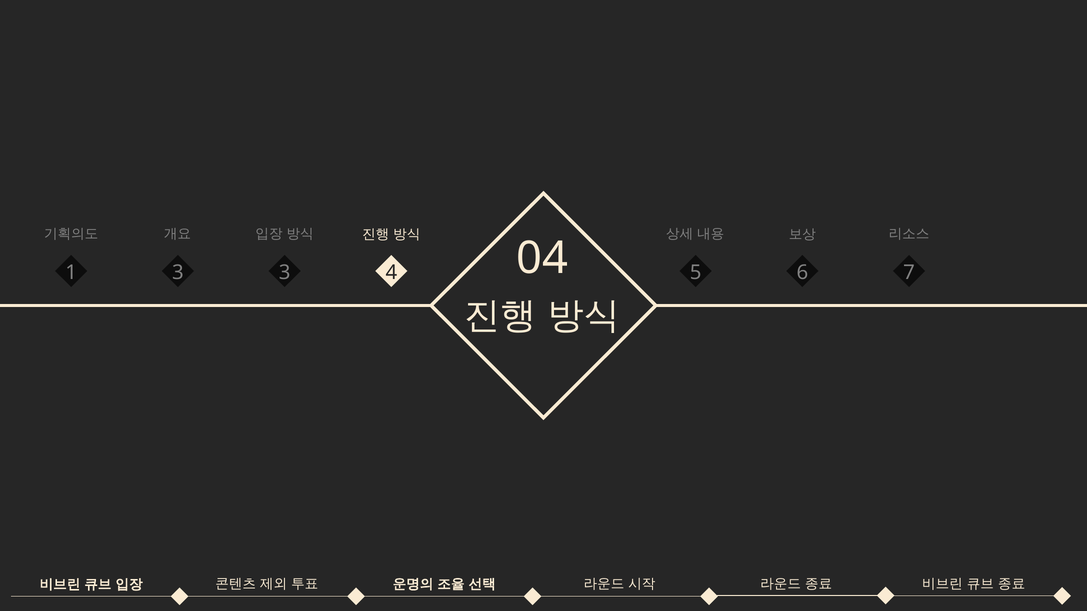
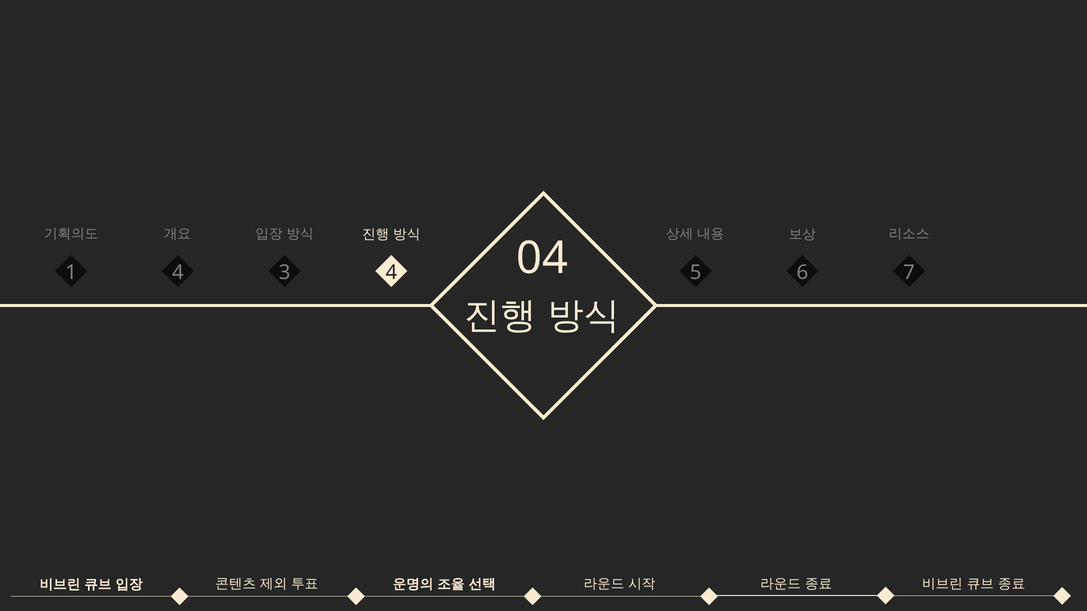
1 3: 3 -> 4 (178, 273)
